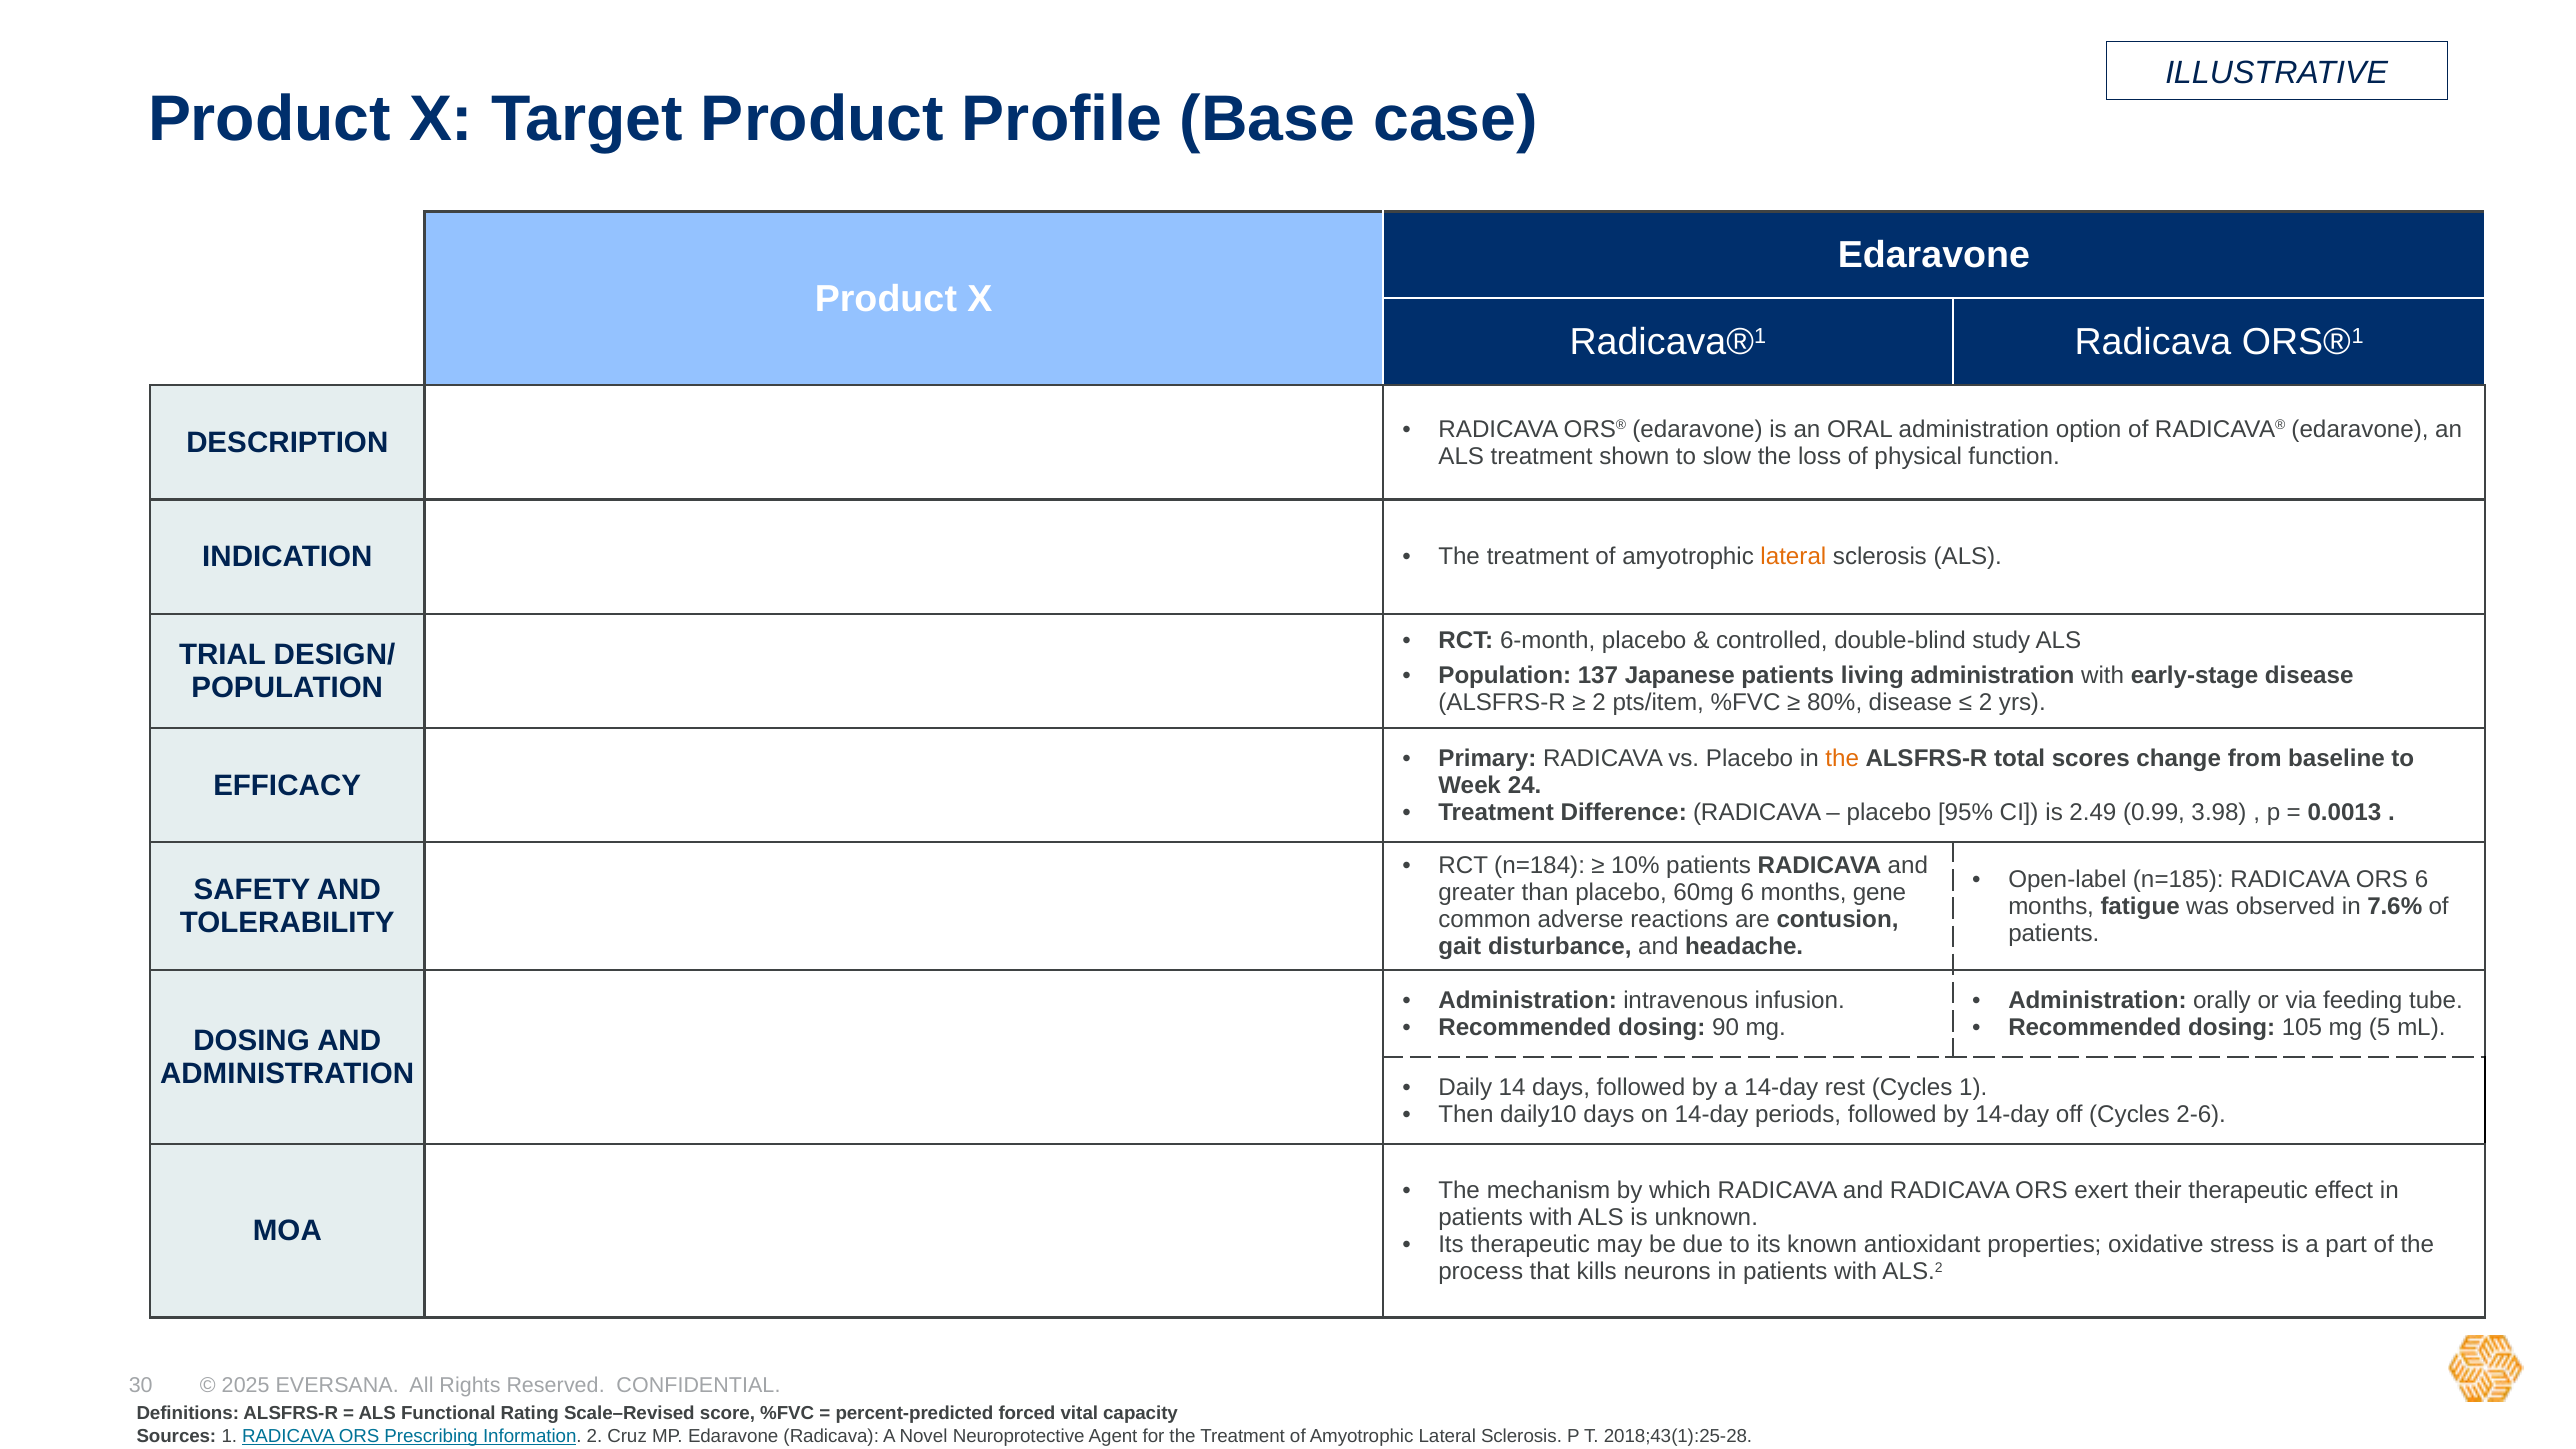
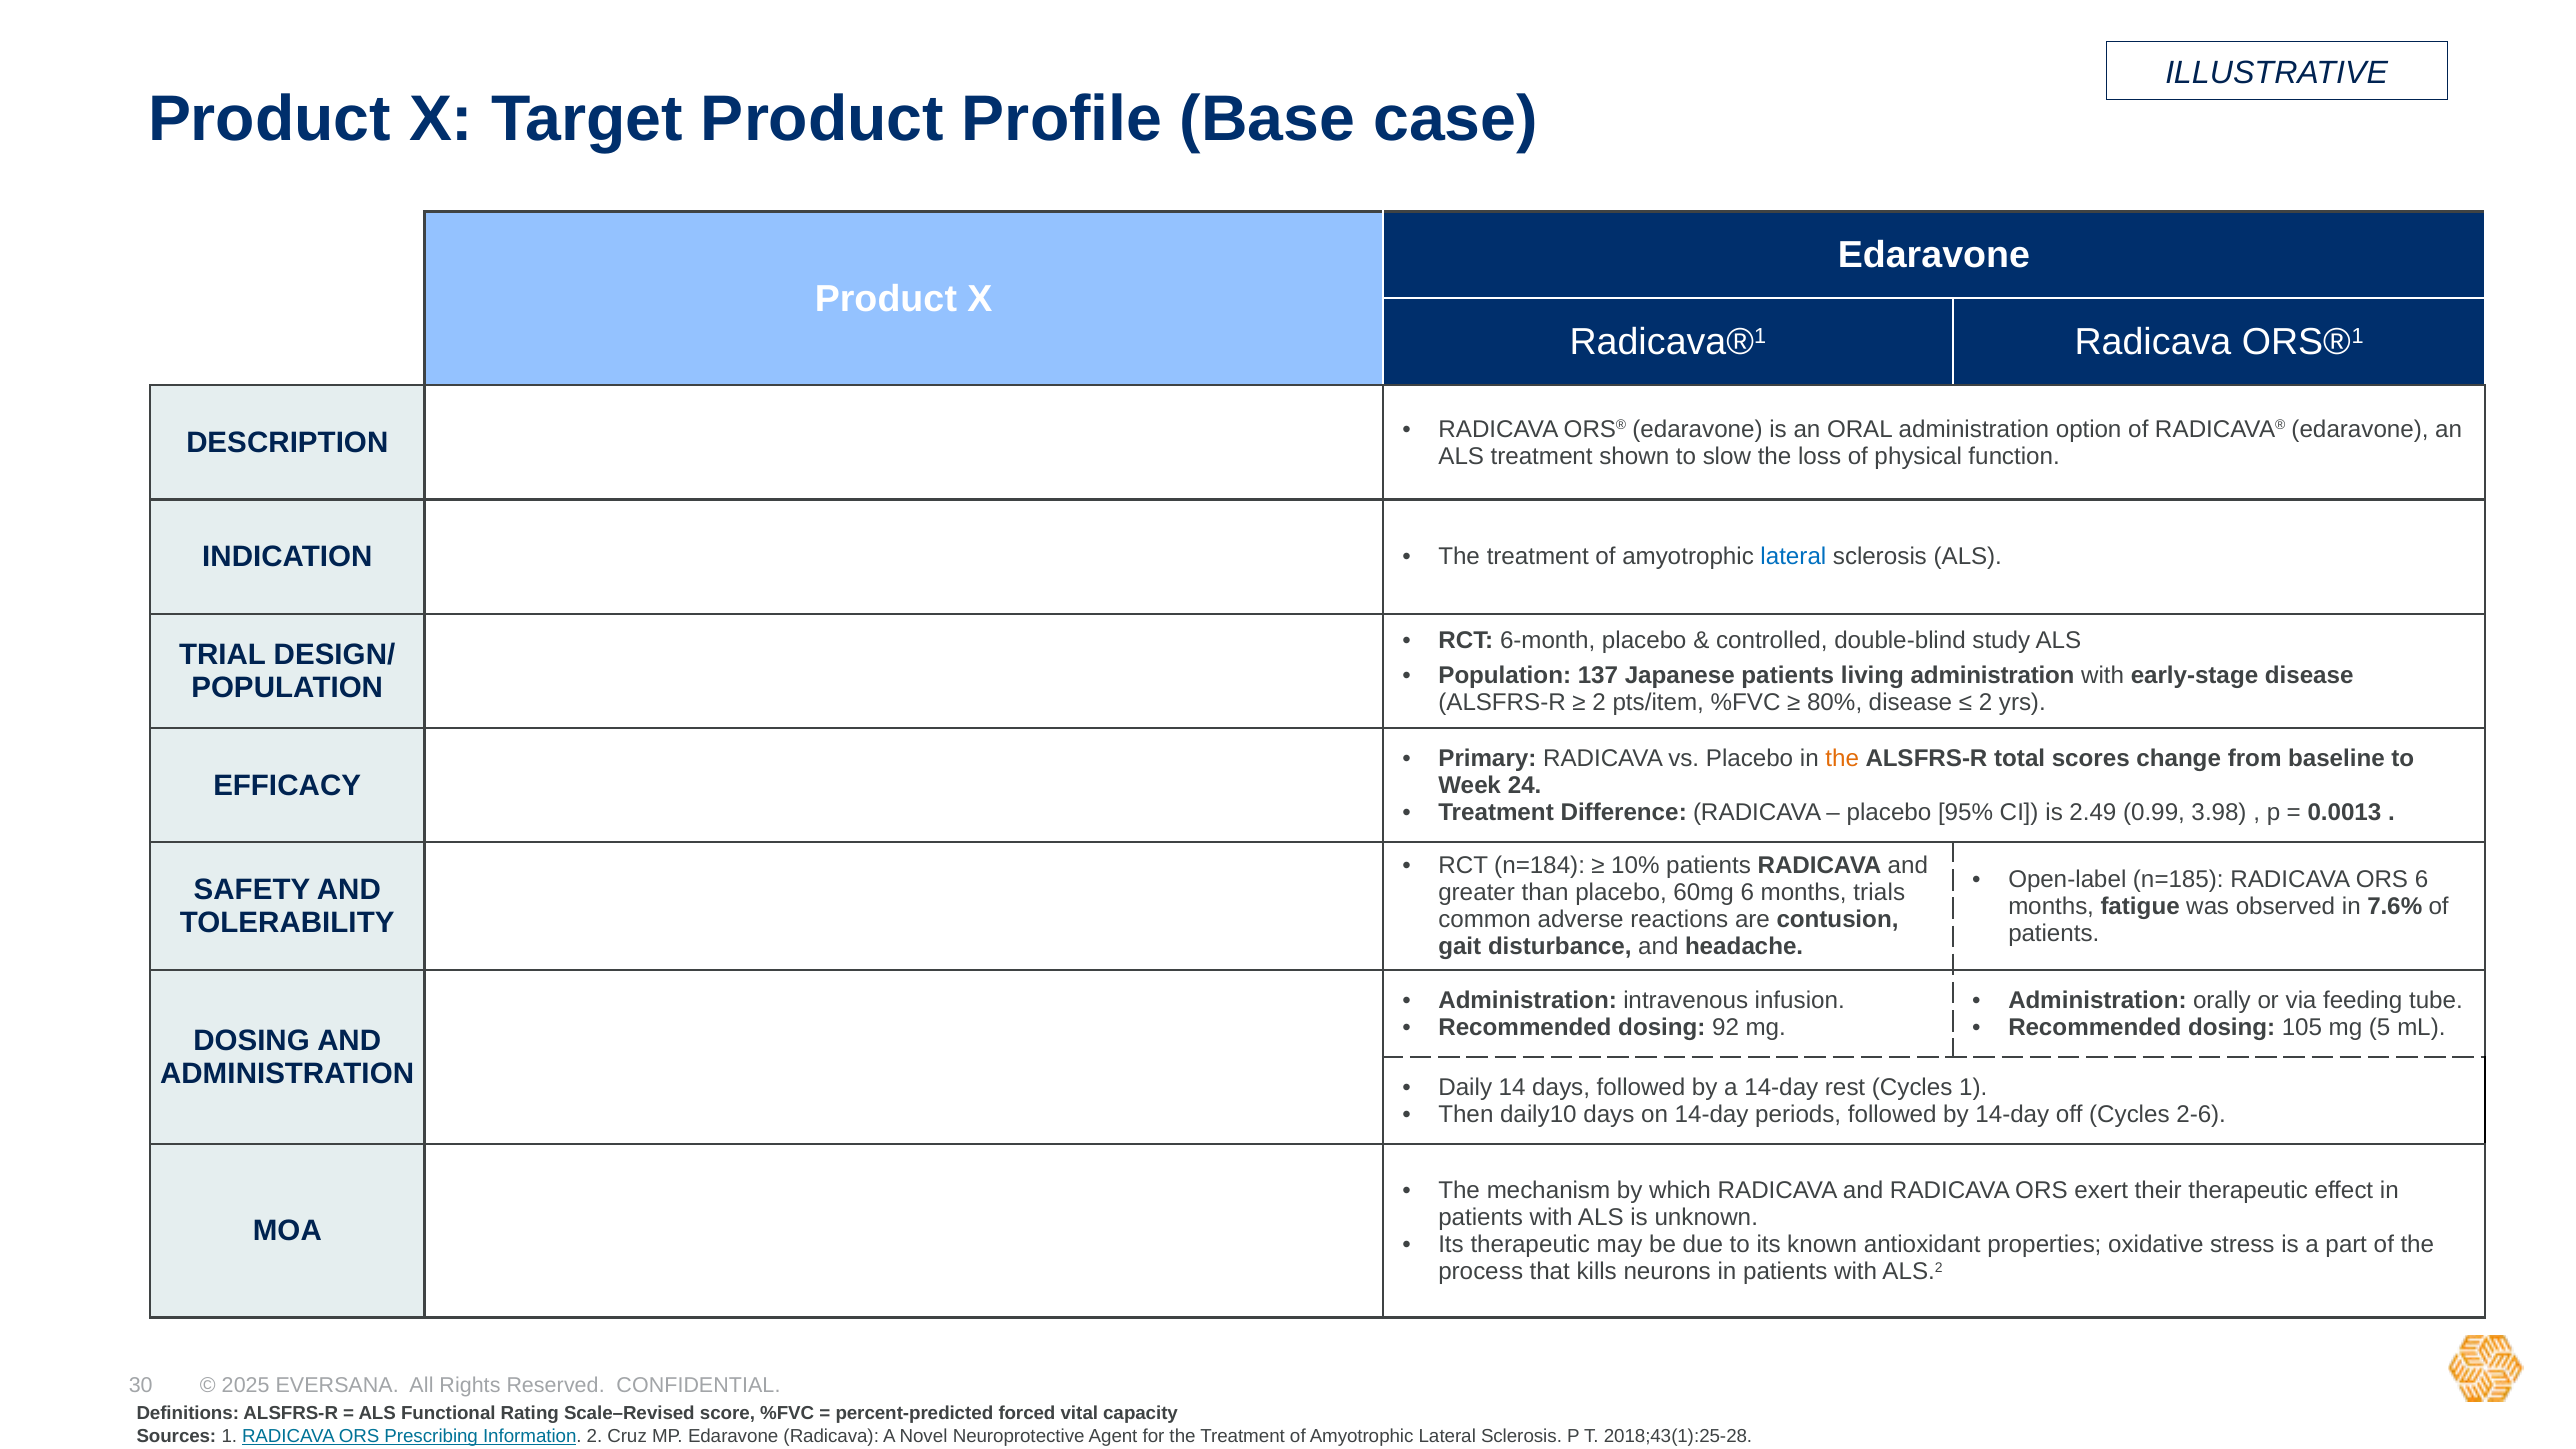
lateral colour: orange -> blue (1793, 557)
gene: gene -> trials (1879, 893)
90: 90 -> 92 (1726, 1027)
